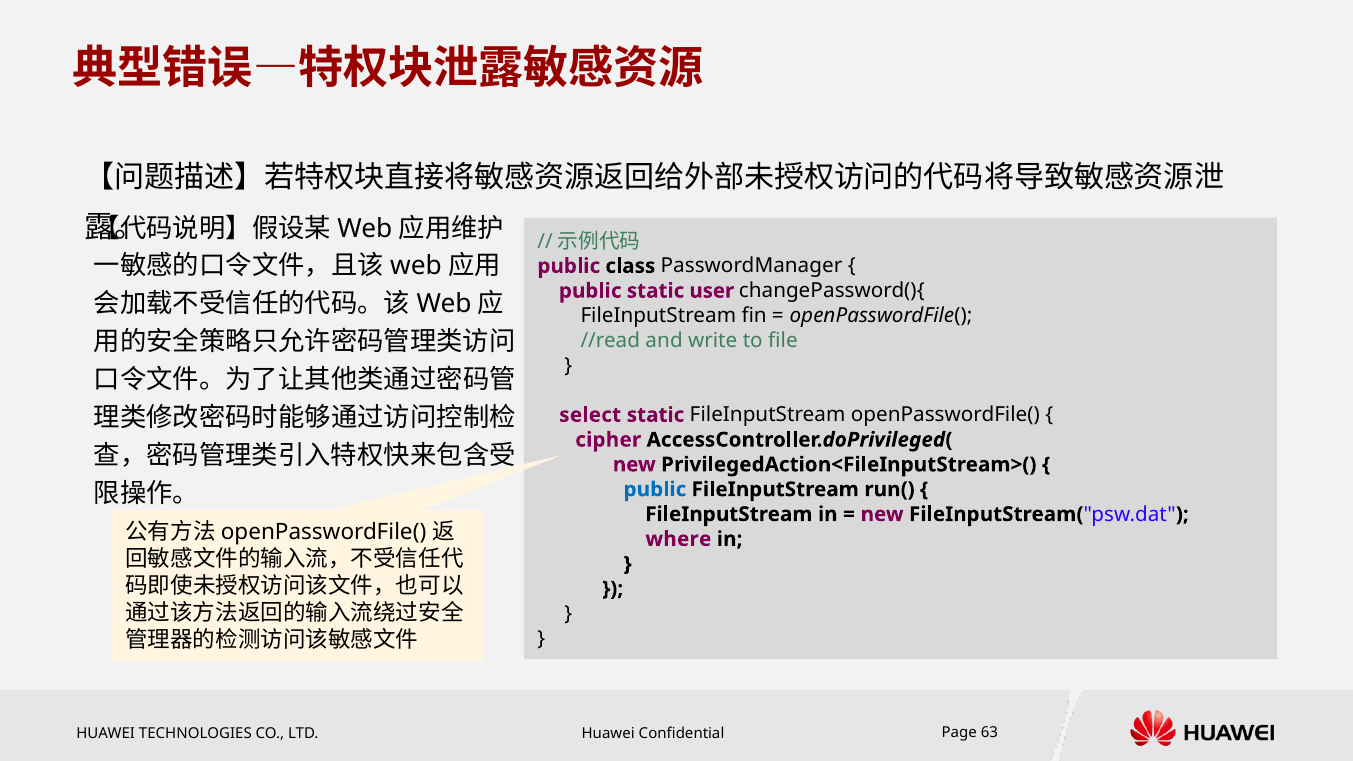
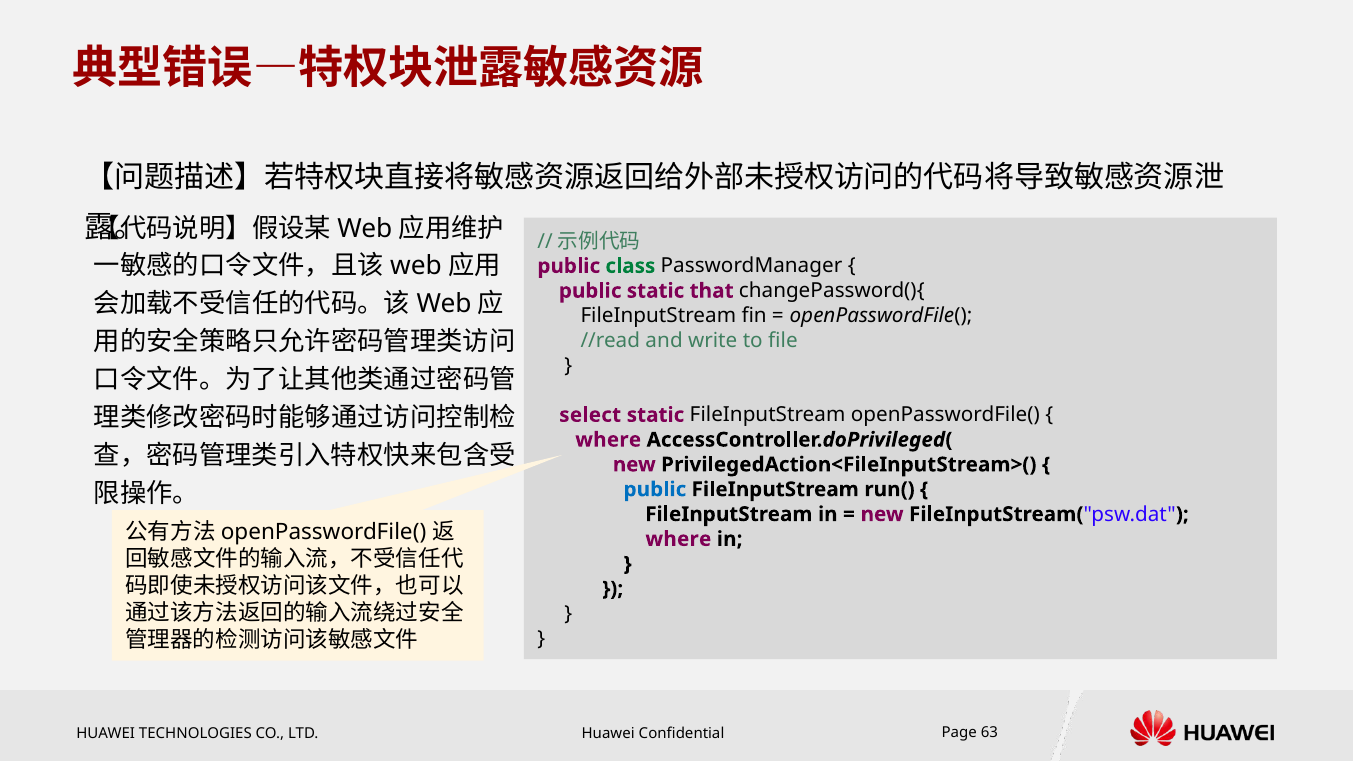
class colour: black -> green (630, 266)
user: user -> that (712, 291)
cipher: cipher -> where (608, 440)
